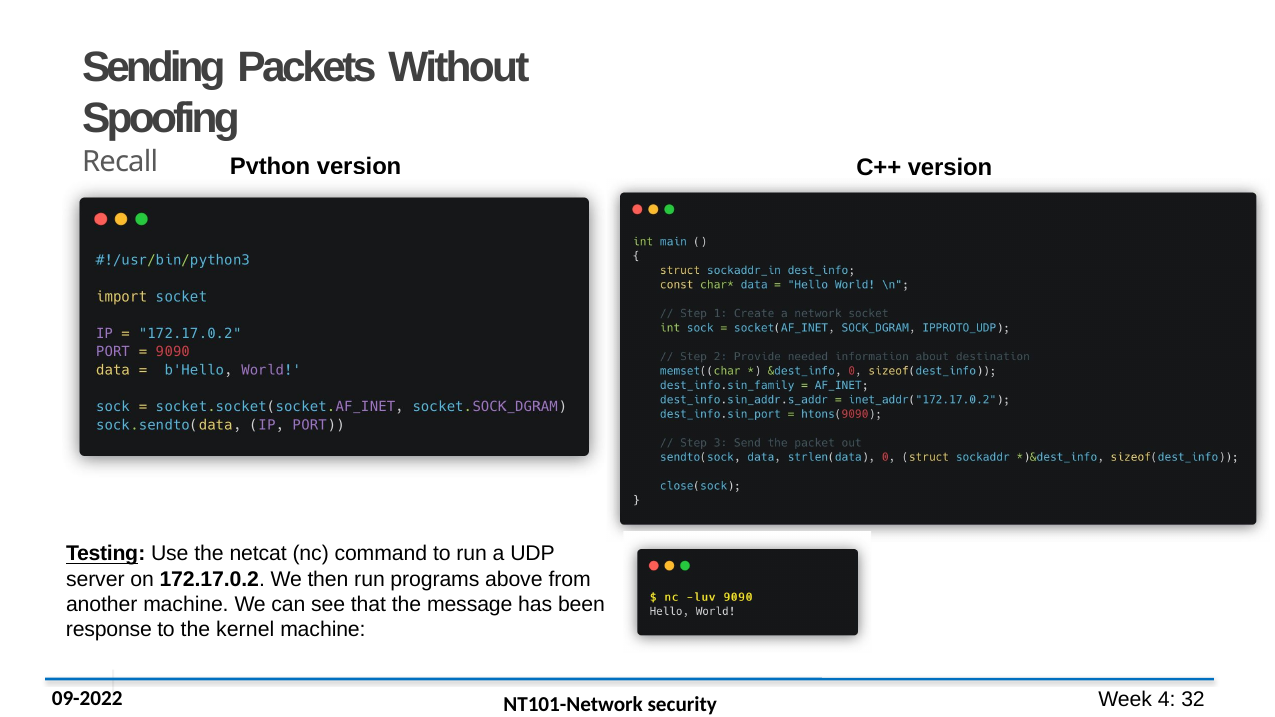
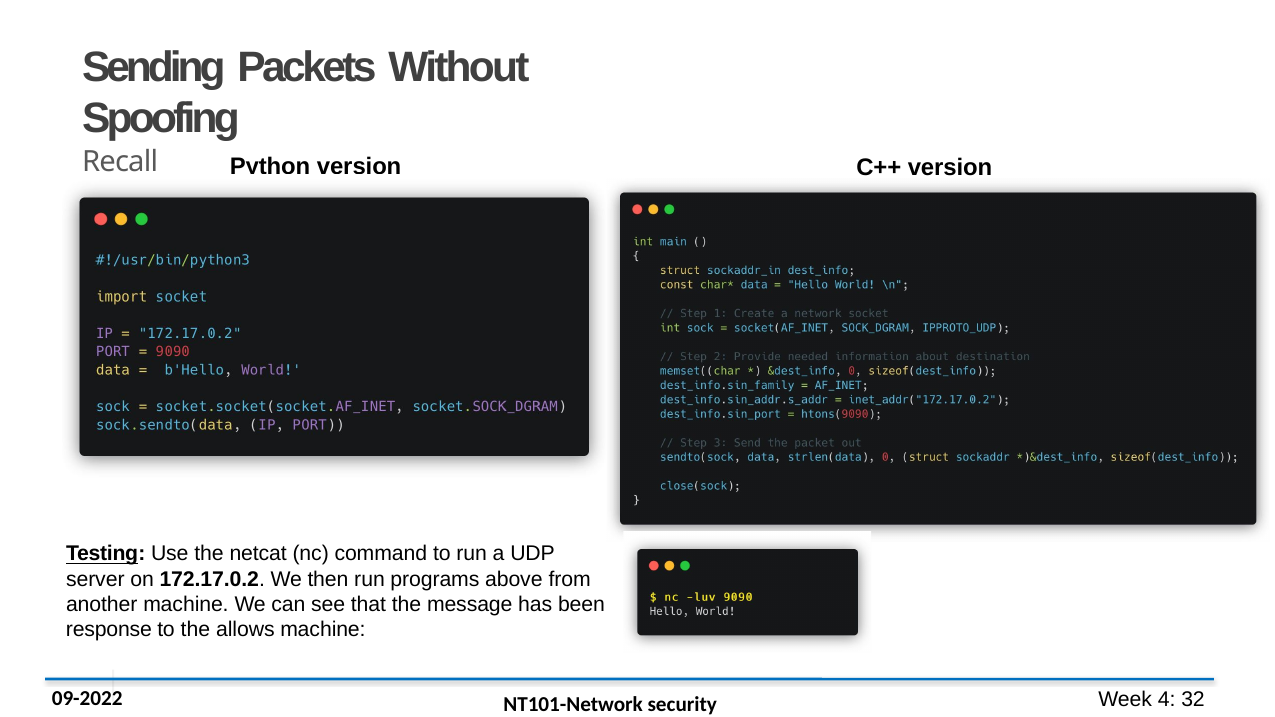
kernel: kernel -> allows (245, 630)
